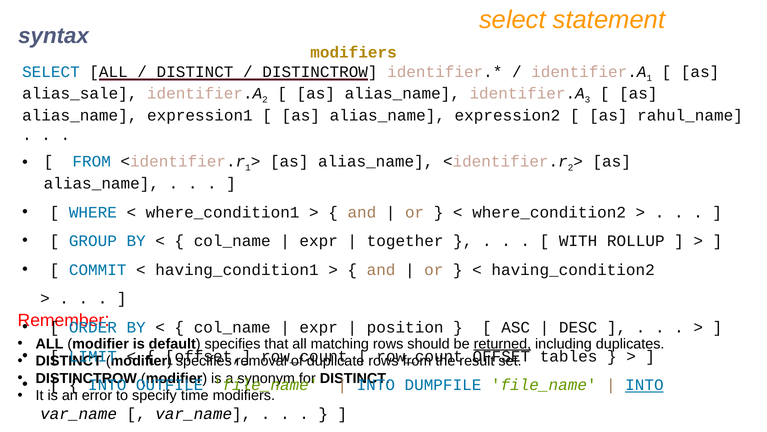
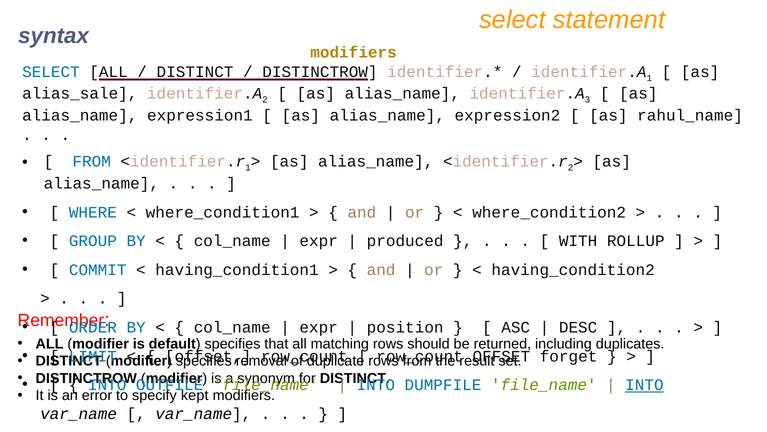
together: together -> produced (405, 241)
returned underline: present -> none (502, 343)
tables: tables -> forget (569, 356)
time: time -> kept (195, 395)
